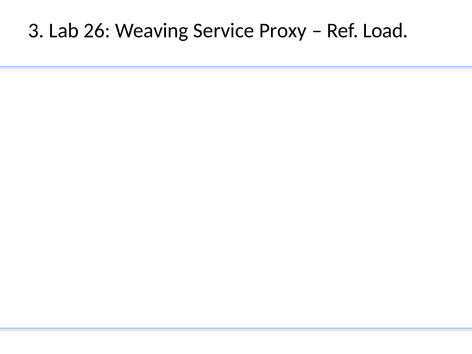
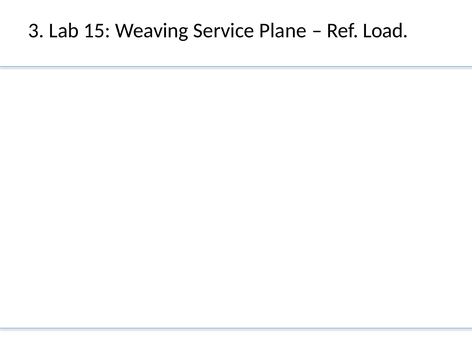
26: 26 -> 15 (97, 31)
Proxy: Proxy -> Plane (283, 31)
